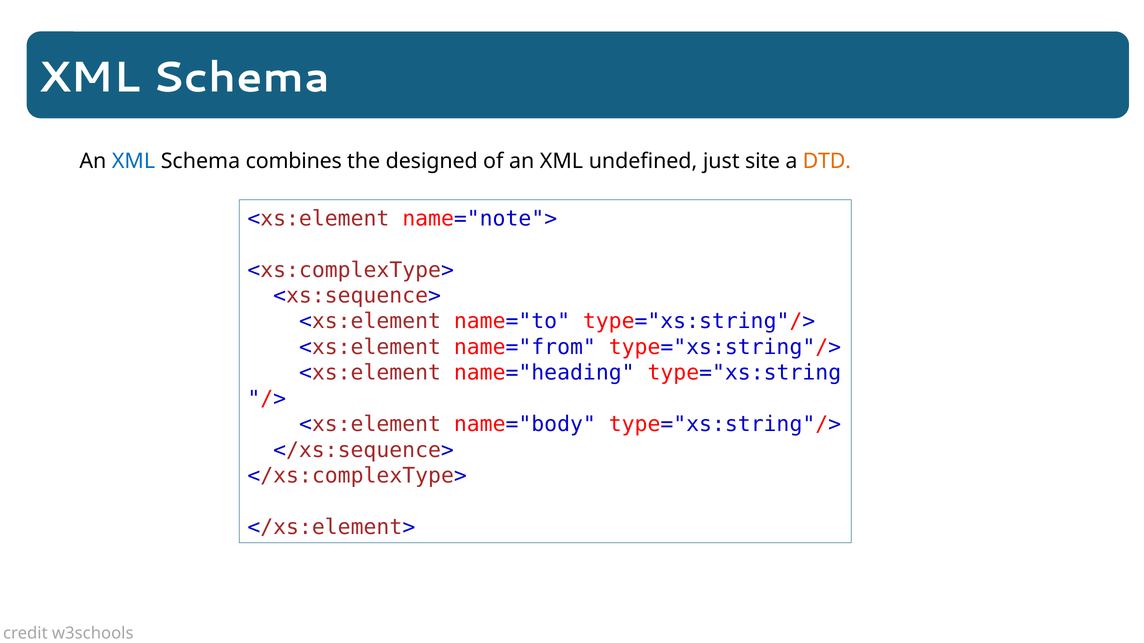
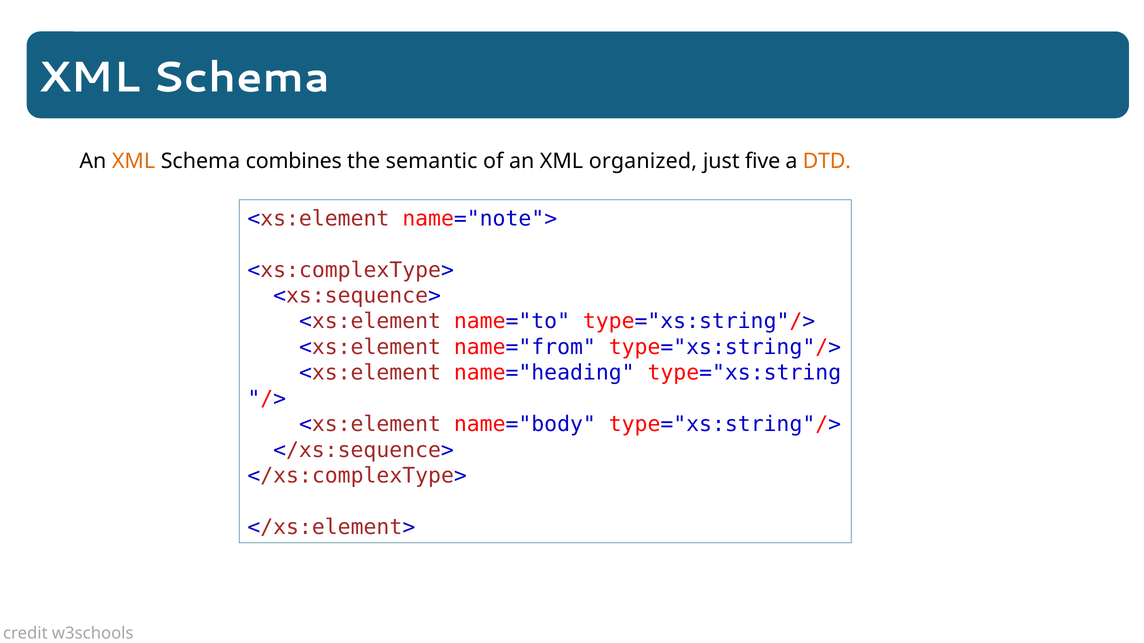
XML colour: blue -> orange (134, 161)
designed: designed -> semantic (432, 161)
undefined: undefined -> organized (643, 161)
site: site -> five (763, 161)
